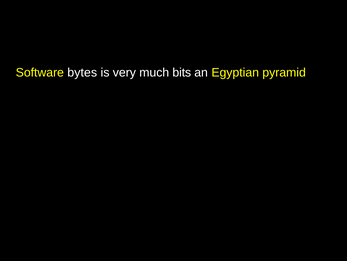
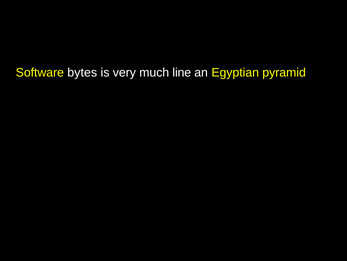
bits: bits -> line (182, 72)
